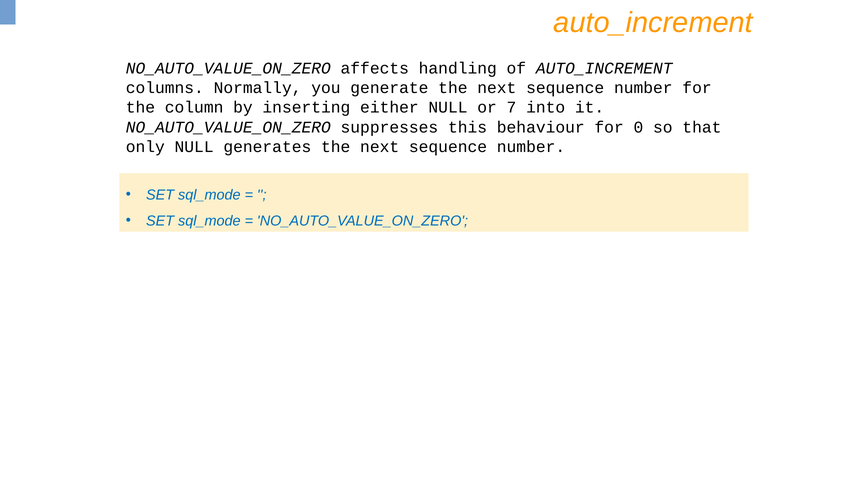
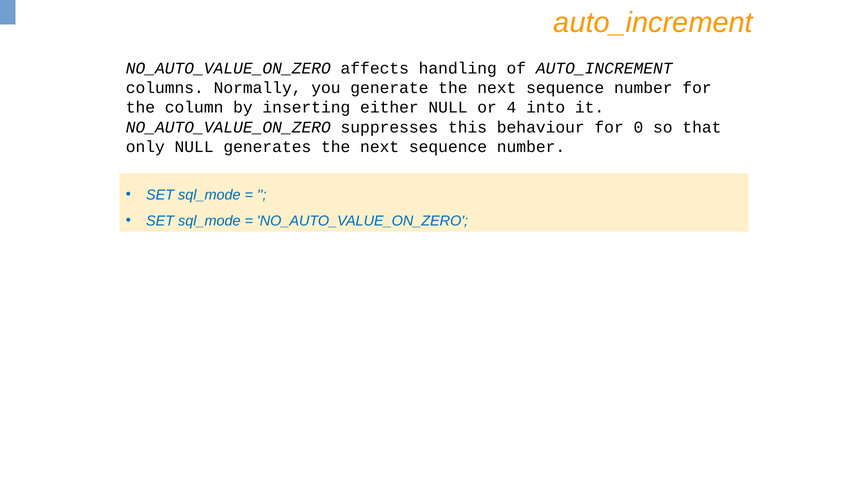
7: 7 -> 4 (511, 107)
